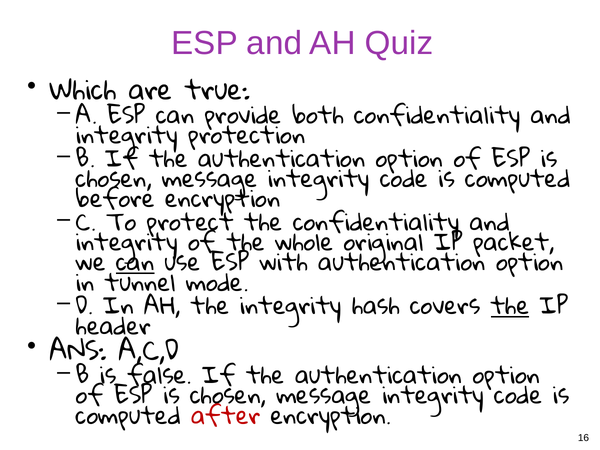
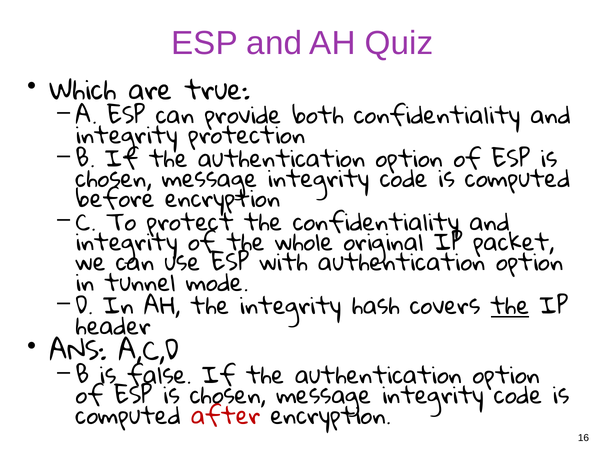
can underline: present -> none (135, 263)
